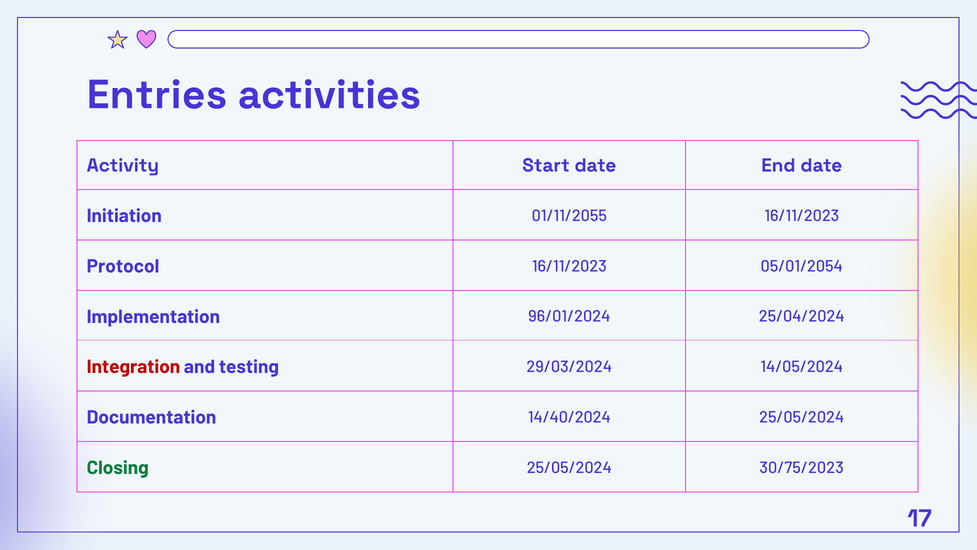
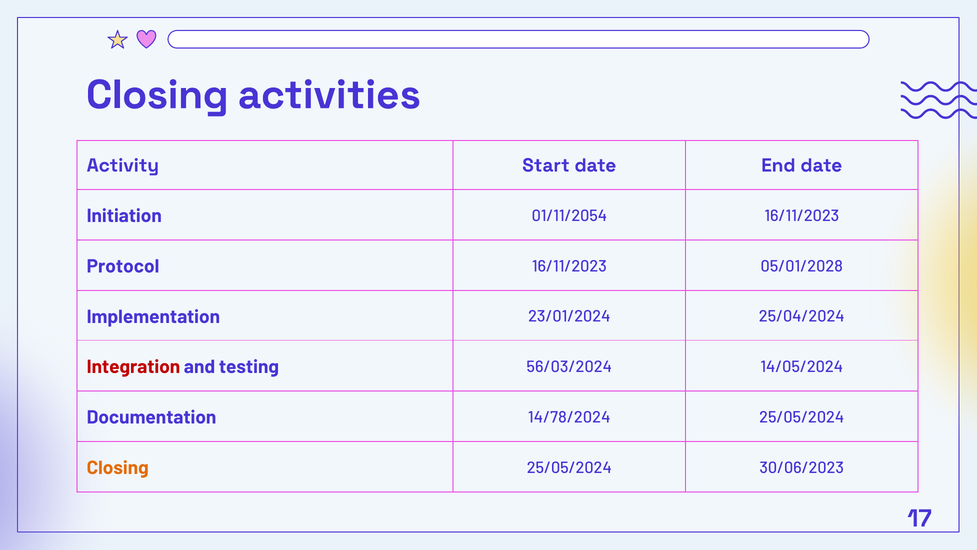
Entries: Entries -> Closing (157, 95)
01/11/2055: 01/11/2055 -> 01/11/2054 (569, 216)
05/01/2054: 05/01/2054 -> 05/01/2028 (802, 266)
96/01/2024: 96/01/2024 -> 23/01/2024 (569, 316)
29/03/2024: 29/03/2024 -> 56/03/2024 (569, 366)
14/40/2024: 14/40/2024 -> 14/78/2024 (569, 417)
Closing colour: green -> orange (118, 468)
30/75/2023: 30/75/2023 -> 30/06/2023 (802, 468)
